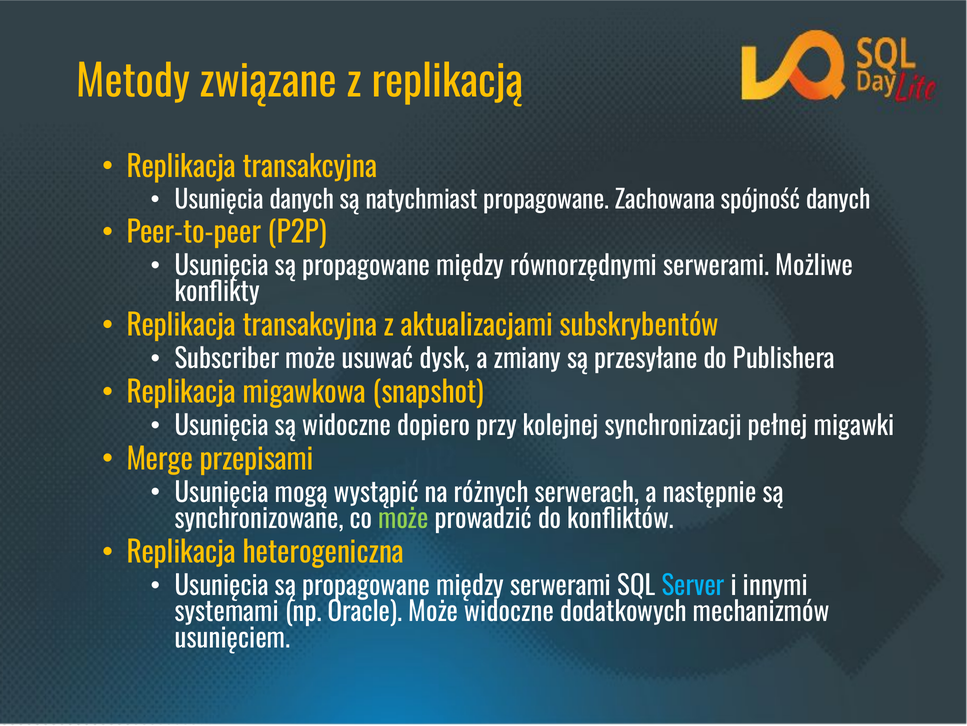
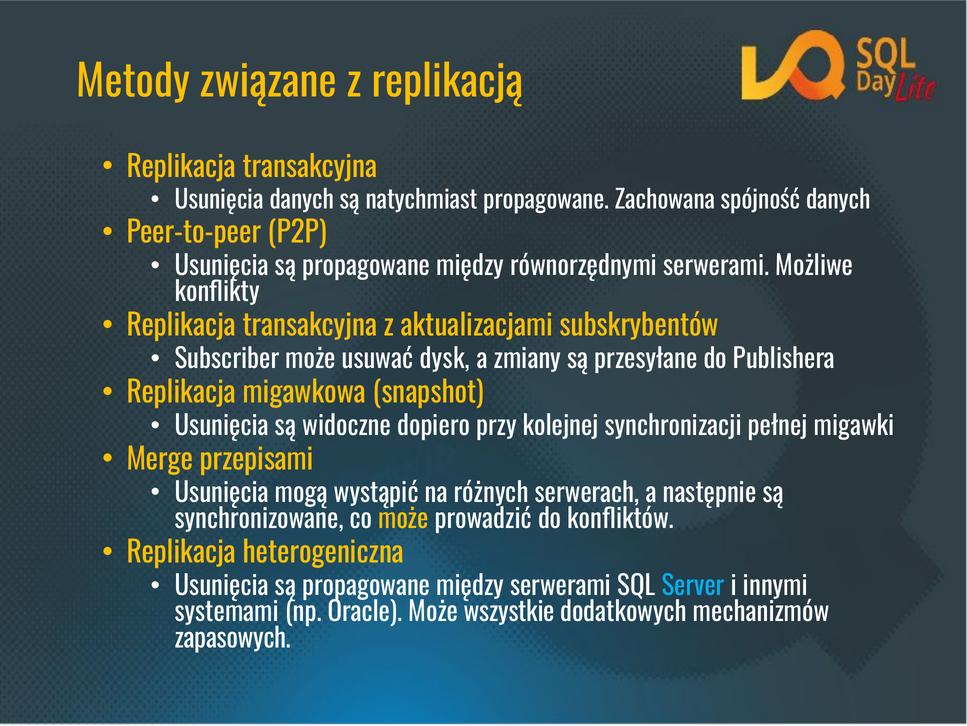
może colour: light green -> yellow (403, 519)
Może widoczne: widoczne -> wszystkie (509, 612)
usunięciem: usunięciem -> zapasowych (233, 638)
